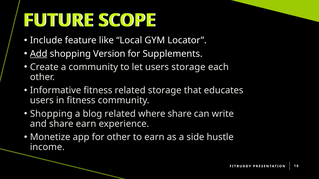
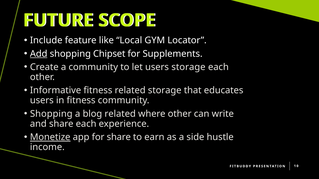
Version: Version -> Chipset (109, 54)
where share: share -> other (180, 114)
share earn: earn -> each (86, 124)
Monetize underline: none -> present (50, 137)
for other: other -> share (119, 137)
